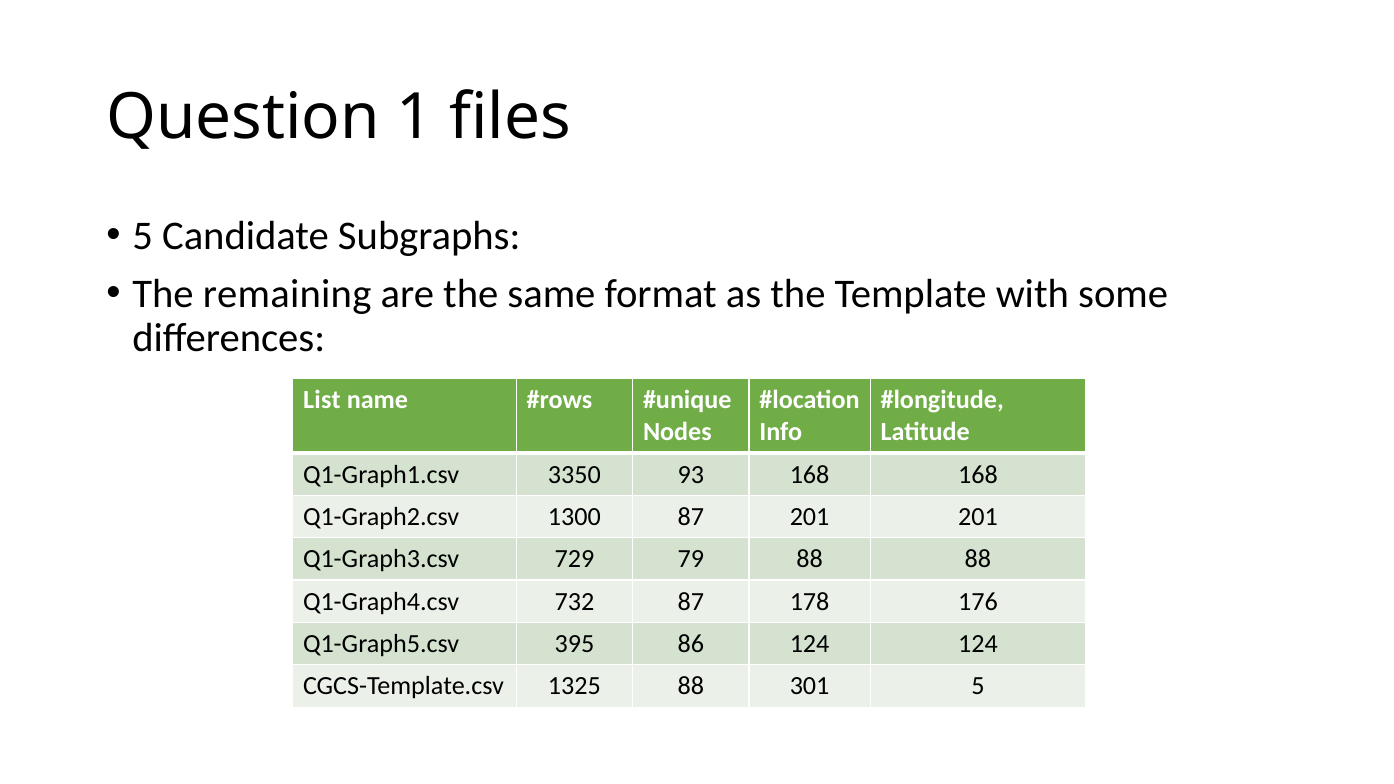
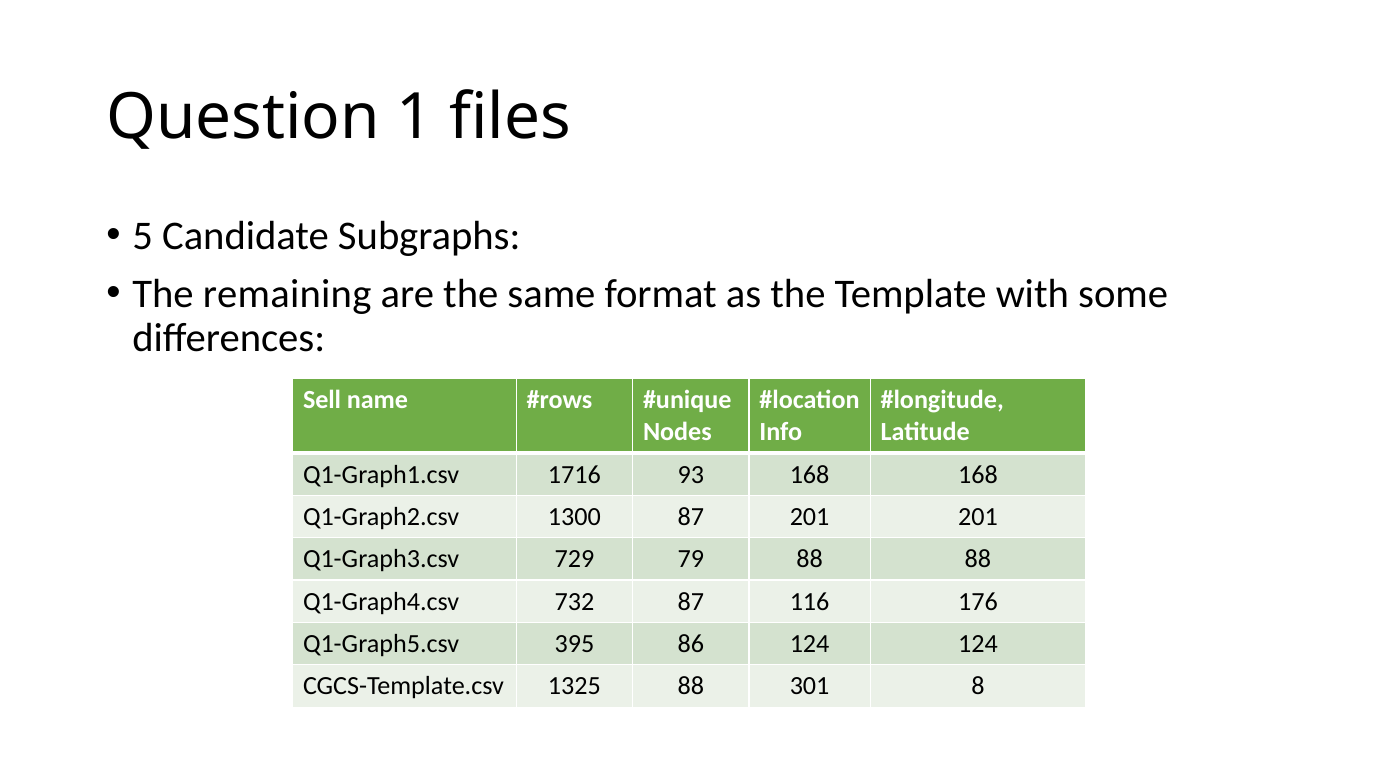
List: List -> Sell (322, 400)
3350: 3350 -> 1716 (574, 474)
178: 178 -> 116 (810, 602)
301 5: 5 -> 8 (978, 686)
